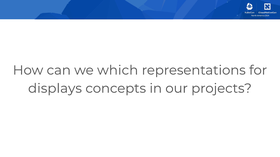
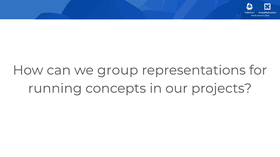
which: which -> group (118, 70)
displays: displays -> running (55, 89)
